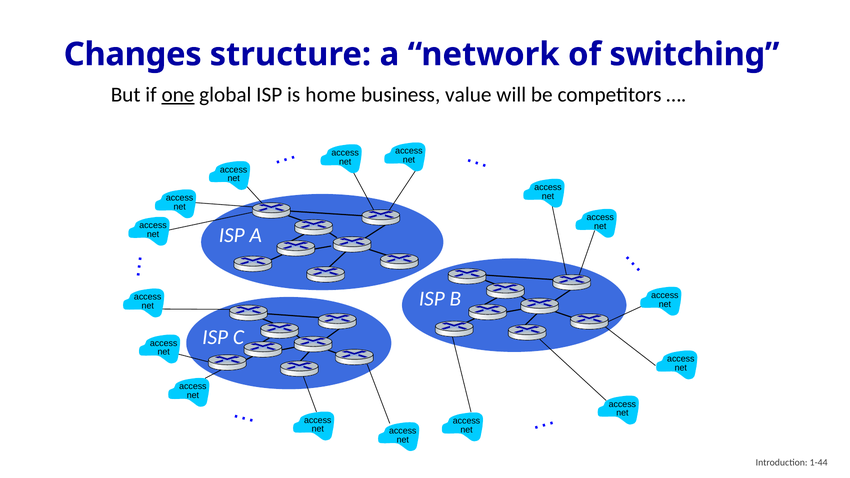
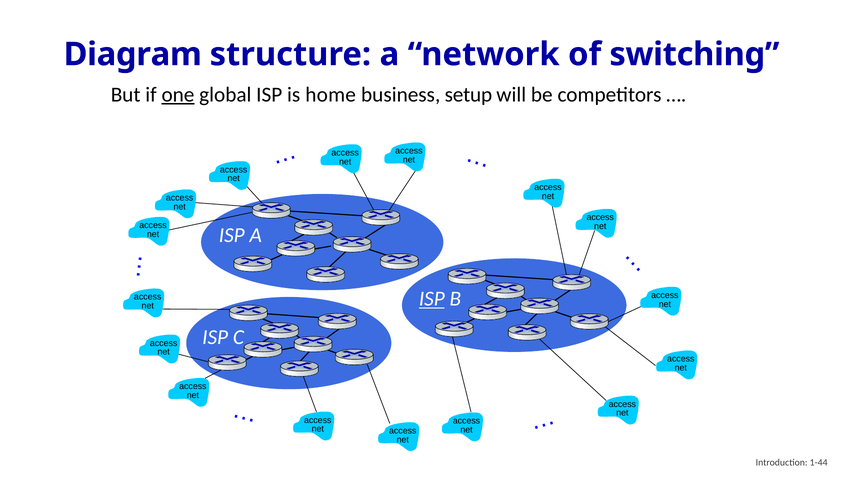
Changes: Changes -> Diagram (133, 54)
value: value -> setup (468, 95)
ISP underline: none -> present (432, 299)
